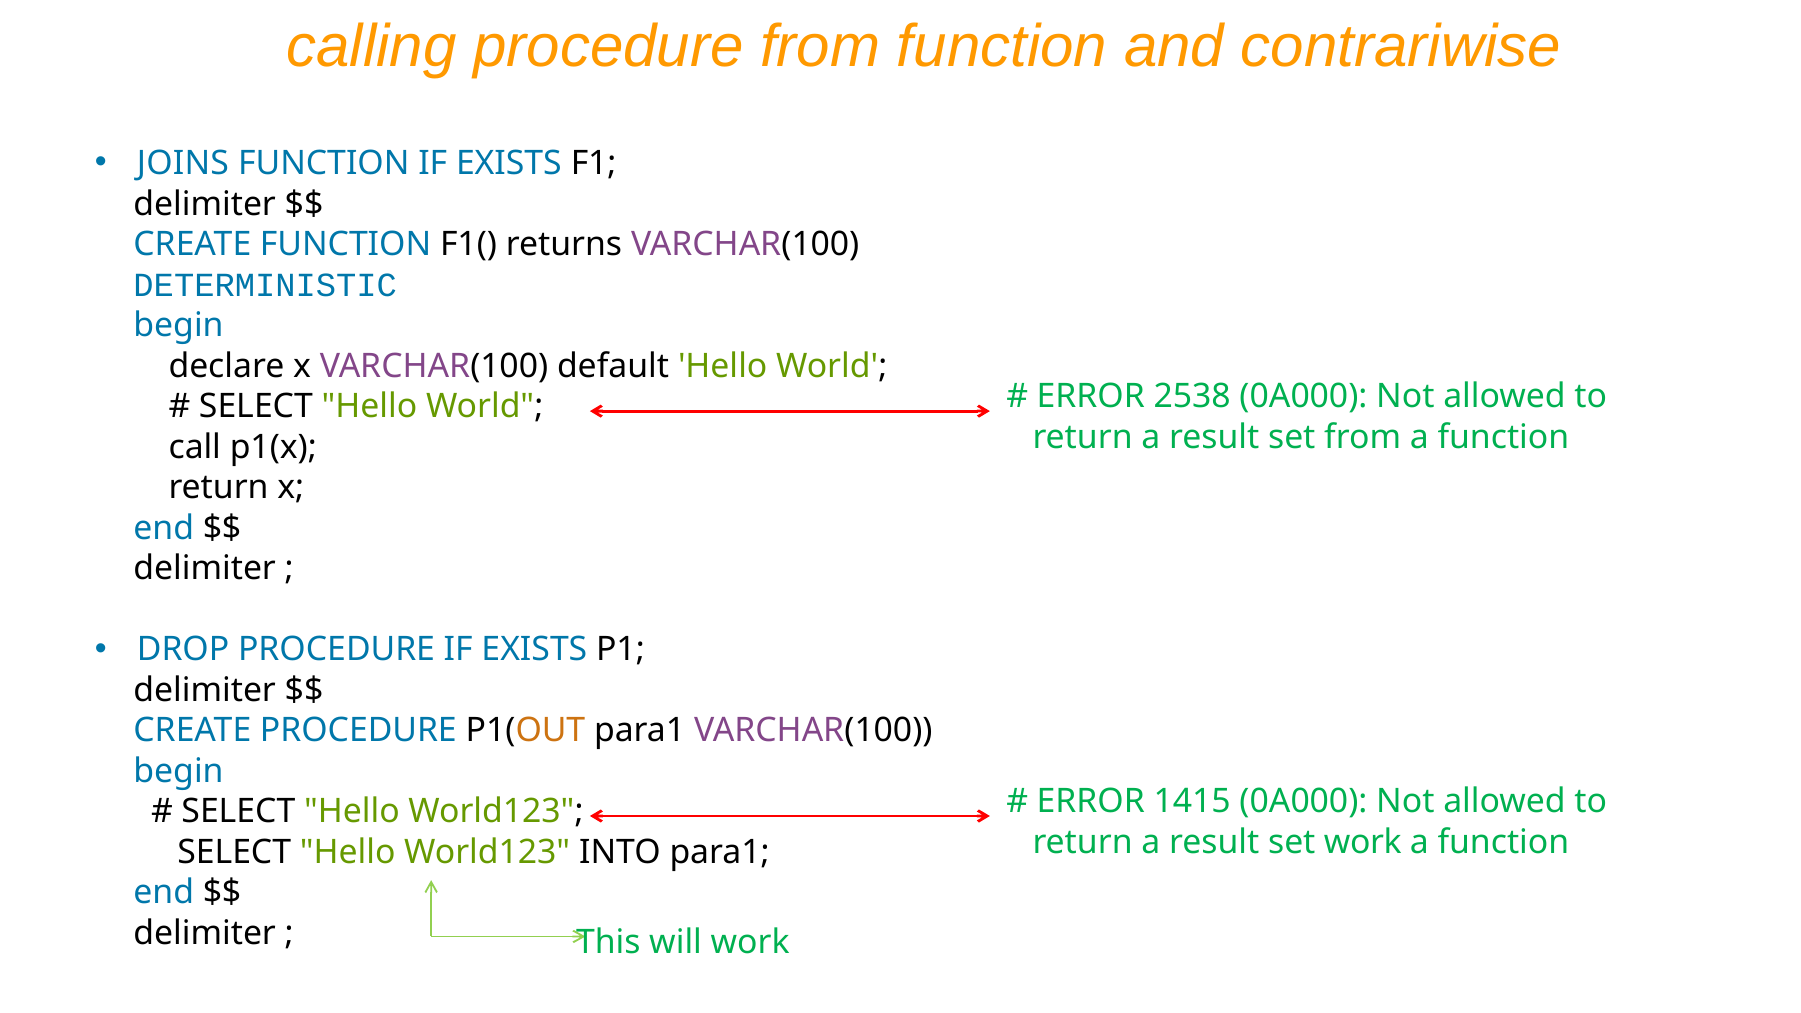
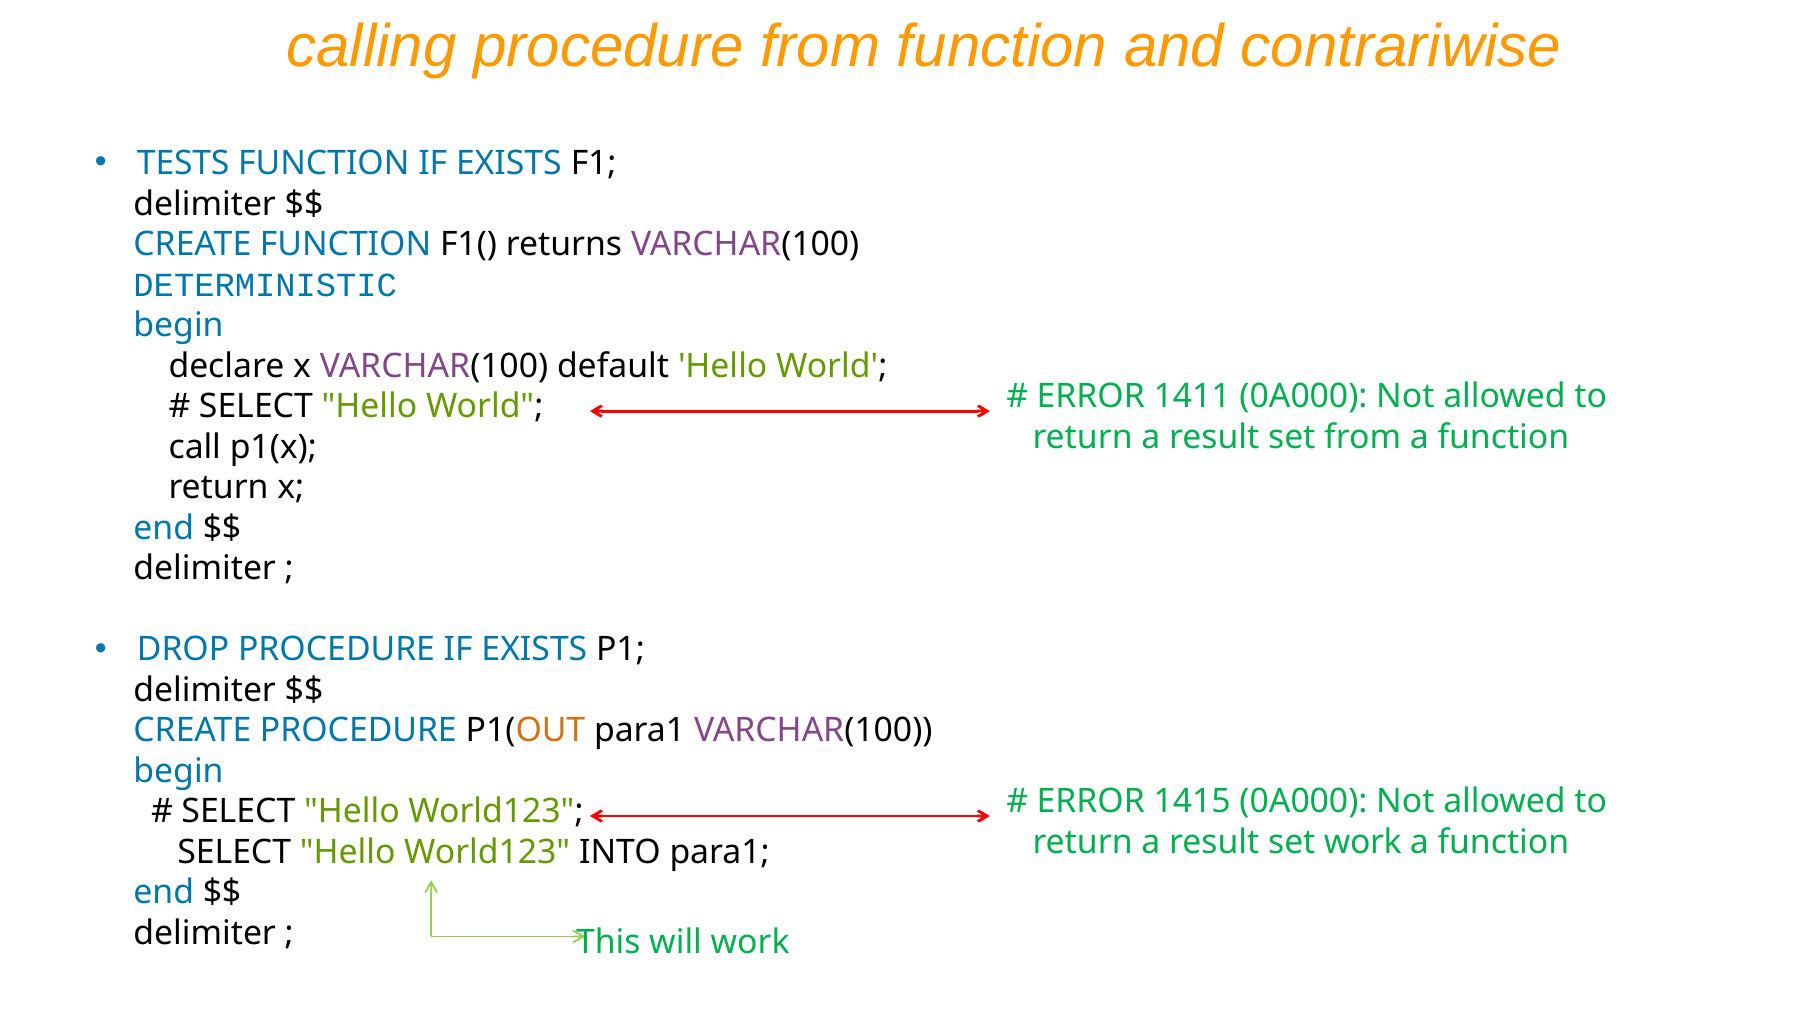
JOINS: JOINS -> TESTS (183, 163)
2538: 2538 -> 1411 (1192, 397)
